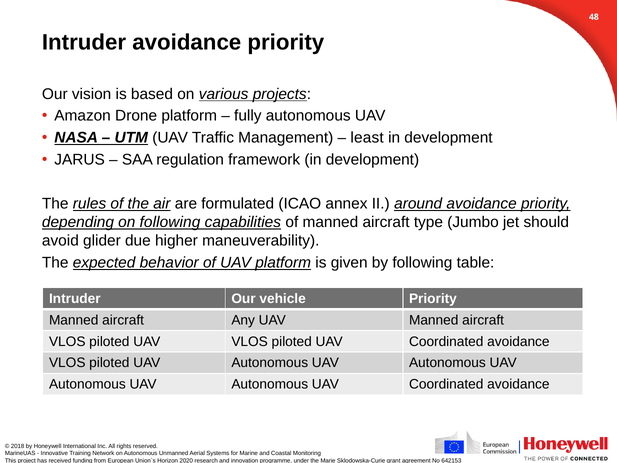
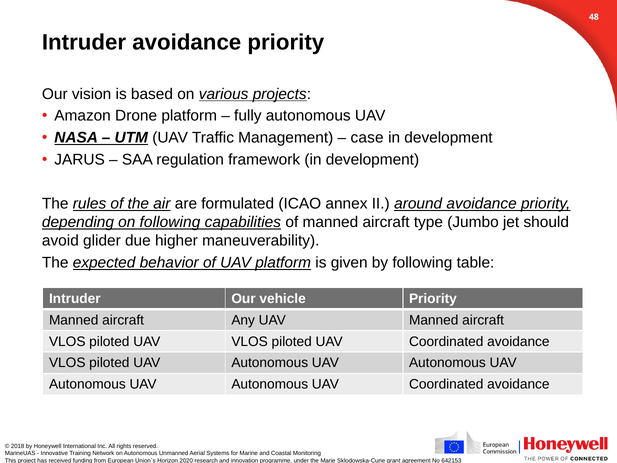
least: least -> case (367, 138)
